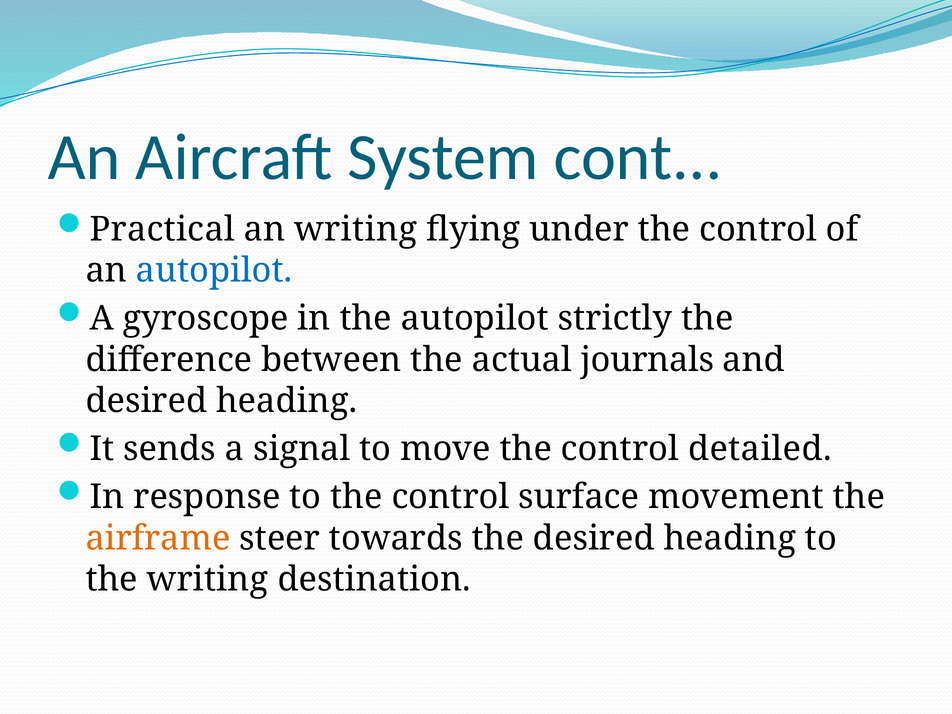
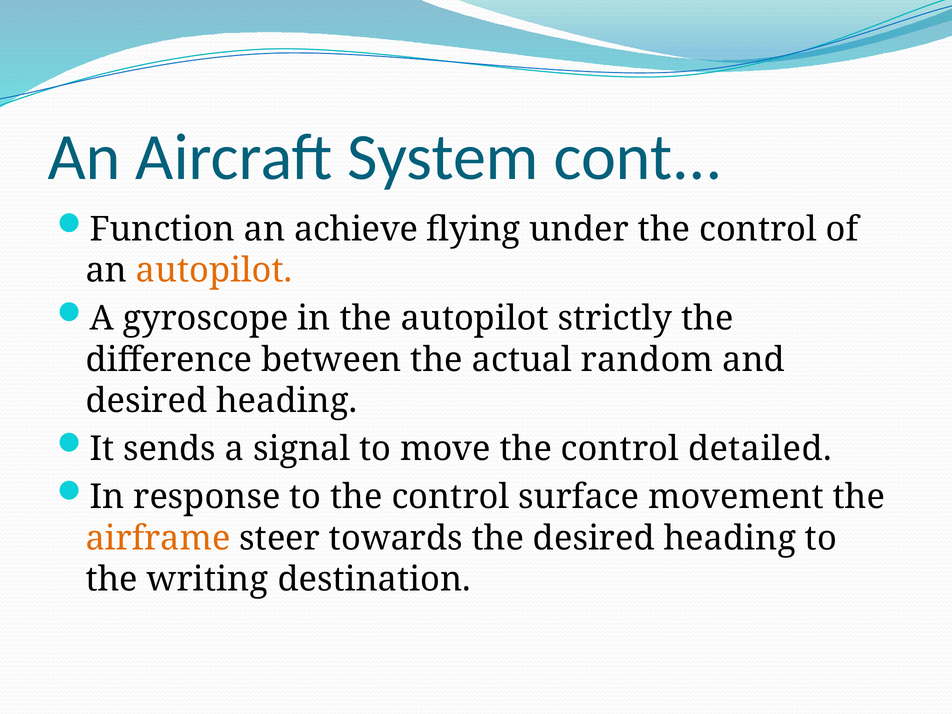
Practical: Practical -> Function (162, 229)
an writing: writing -> achieve (356, 229)
autopilot colour: blue -> orange (214, 270)
journals: journals -> random (647, 360)
